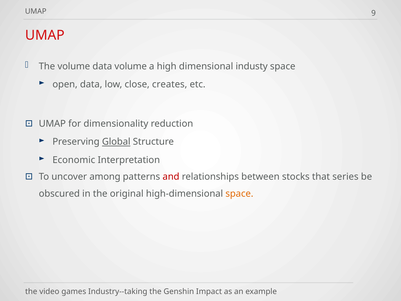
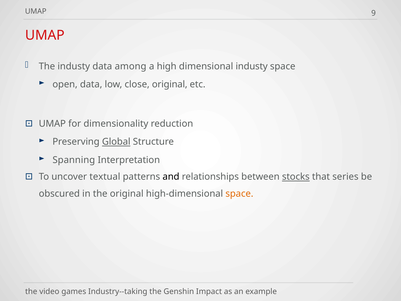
The volume: volume -> industy (74, 66)
data volume: volume -> among (131, 66)
close creates: creates -> original (170, 84)
Economic: Economic -> Spanning (74, 160)
among: among -> textual (105, 177)
and colour: red -> black (171, 177)
stocks underline: none -> present (296, 177)
